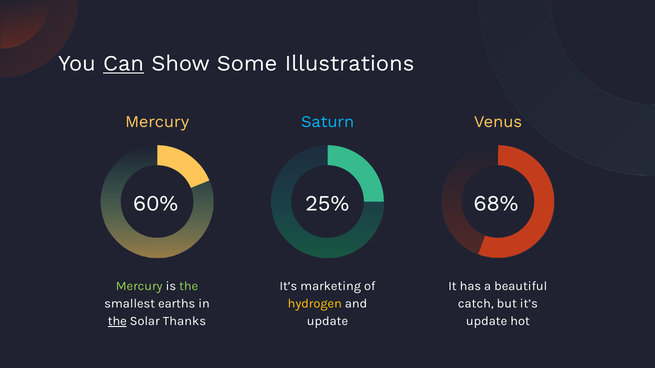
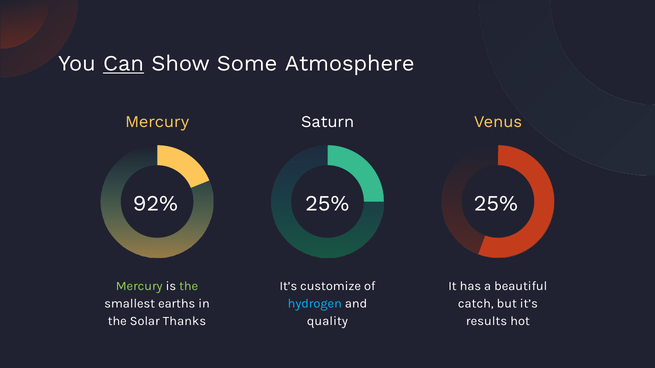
Illustrations: Illustrations -> Atmosphere (350, 64)
Saturn colour: light blue -> white (328, 122)
60%: 60% -> 92% (155, 204)
25% 68%: 68% -> 25% (496, 204)
marketing: marketing -> customize (331, 286)
hydrogen colour: yellow -> light blue (315, 304)
the underline: present -> none (117, 321)
update: update -> quality (327, 321)
update: update -> results (487, 321)
